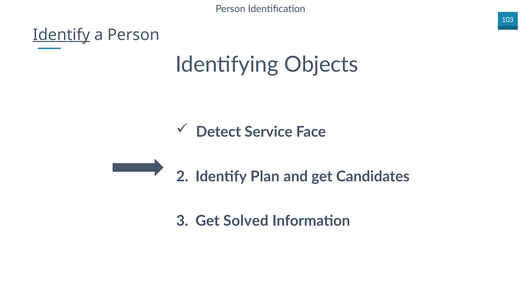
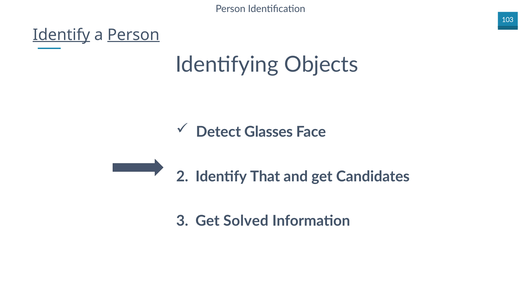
Person underline: none -> present (133, 35)
Service: Service -> Glasses (269, 132)
Plan: Plan -> That (265, 176)
